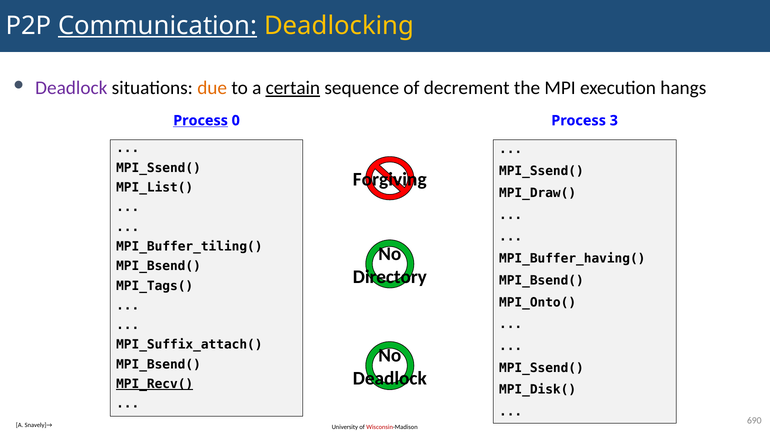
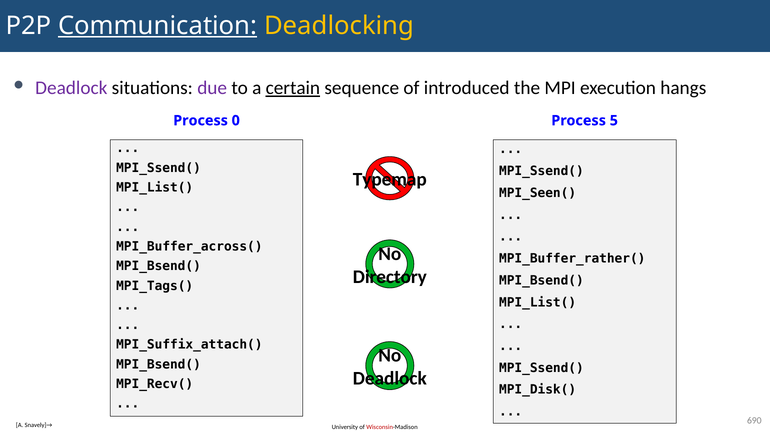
due colour: orange -> purple (212, 88)
decrement: decrement -> introduced (467, 88)
Process underline: present -> none (201, 121)
3: 3 -> 5 (614, 121)
Forgiving: Forgiving -> Typemap (390, 180)
MPI_Draw(: MPI_Draw( -> MPI_Seen( (538, 193)
MPI_Buffer_tiling(: MPI_Buffer_tiling( -> MPI_Buffer_across( (189, 247)
MPI_Buffer_having(: MPI_Buffer_having( -> MPI_Buffer_rather( (572, 259)
MPI_Onto(: MPI_Onto( -> MPI_List( (538, 302)
MPI_Recv( underline: present -> none (155, 384)
